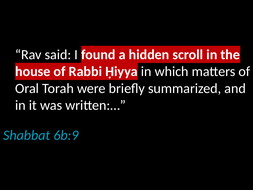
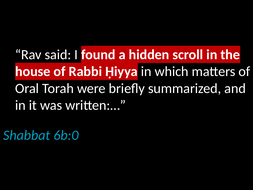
6b:9: 6b:9 -> 6b:0 (66, 135)
